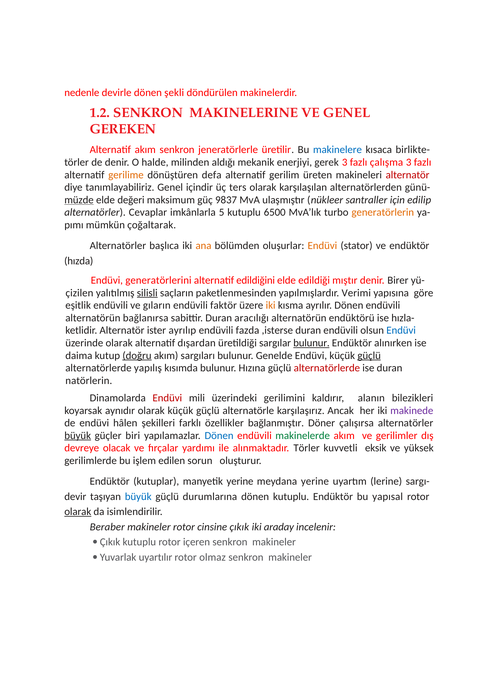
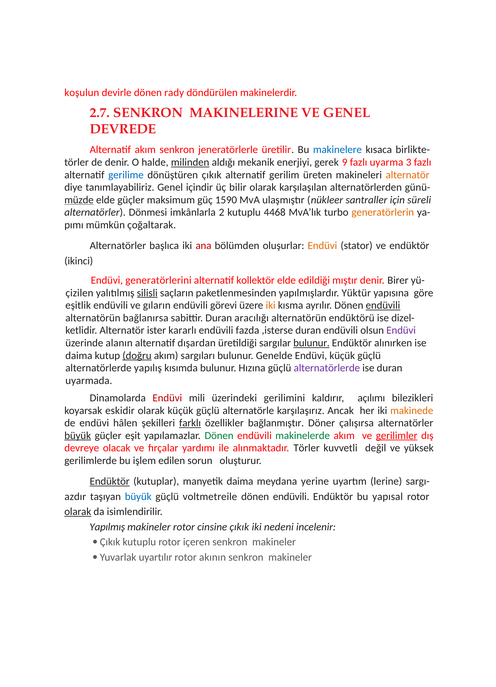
nedenle: nedenle -> koşulun (82, 93)
şekli: şekli -> rady (174, 93)
1.2: 1.2 -> 2.7 (100, 113)
GEREKEN: GEREKEN -> DEVREDE (123, 129)
milinden underline: none -> present (190, 162)
gerek 3: 3 -> 9 (345, 162)
çalışma: çalışma -> uyarma (387, 162)
gerilime colour: orange -> blue (126, 175)
dönüştüren defa: defa -> çıkık (212, 175)
alternatör colour: red -> orange (408, 175)
ters: ters -> bilir (238, 187)
elde değeri: değeri -> güçler (131, 200)
9837: 9837 -> 1590 (226, 200)
edilip: edilip -> süreli (419, 200)
Cevaplar: Cevaplar -> Dönmesi (148, 212)
5: 5 -> 2 (222, 212)
6500: 6500 -> 4468 (275, 212)
ana colour: orange -> red (203, 246)
hızda: hızda -> ikinci (79, 261)
edildiğini: edildiğini -> kollektör (256, 280)
Verimi: Verimi -> Yüktür (356, 293)
faktör: faktör -> görevi (224, 305)
endüvili underline: none -> present (383, 305)
hızla-: hızla- -> dizel- (403, 318)
ayrılıp: ayrılıp -> kararlı (182, 330)
Endüvi colour: blue -> purple (401, 330)
üzerinde olarak: olarak -> alanın (119, 343)
güçlü underline: present -> none (369, 355)
alternatörlerde colour: red -> purple (327, 368)
natörlerin: natörlerin -> uyarmada (89, 381)
alanın: alanın -> açılımı (371, 398)
aynıdır: aynıdır -> eskidir (120, 410)
makinede colour: purple -> orange (412, 410)
farklı underline: none -> present (190, 423)
biri: biri -> eşit (133, 436)
Dönen colour: blue -> green (219, 436)
gerilimler underline: none -> present (397, 436)
eksik: eksik -> değil (376, 448)
Endüktör underline: none -> present (110, 481)
manyetik yerine: yerine -> daima (240, 481)
devir: devir -> azdır (75, 496)
durumlarına: durumlarına -> voltmetreile (210, 496)
kutuplu: kutuplu -> endüvili (291, 496)
Beraber: Beraber -> Yapılmış (107, 527)
araday: araday -> nedeni (279, 527)
olmaz: olmaz -> akının (213, 557)
